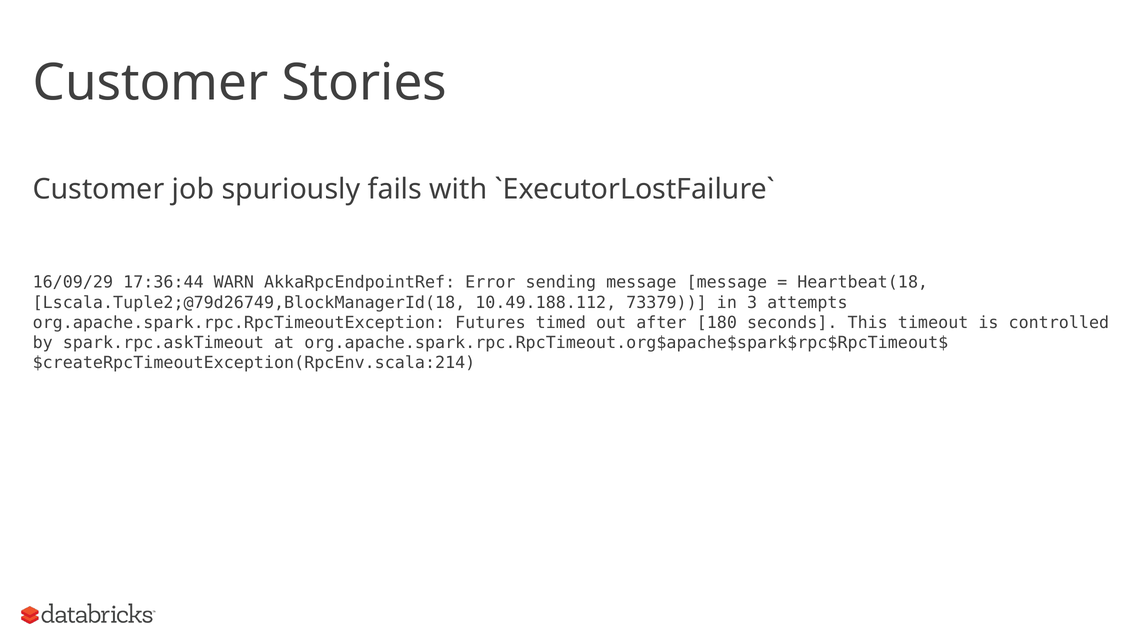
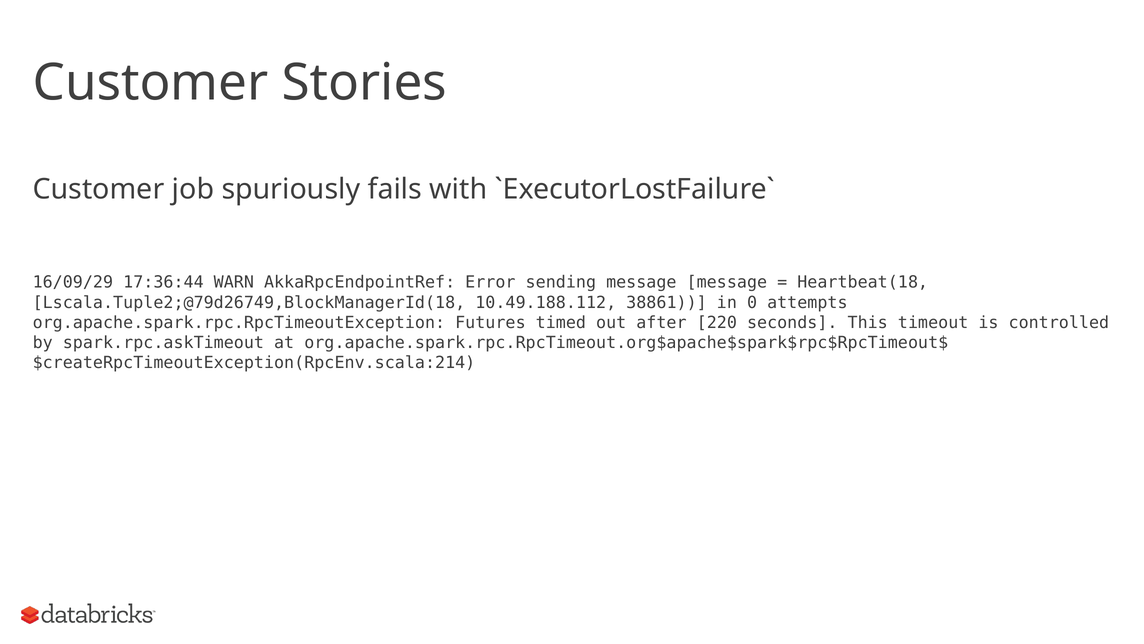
73379: 73379 -> 38861 (666, 302)
3: 3 -> 0 (752, 302)
180: 180 -> 220 (717, 322)
